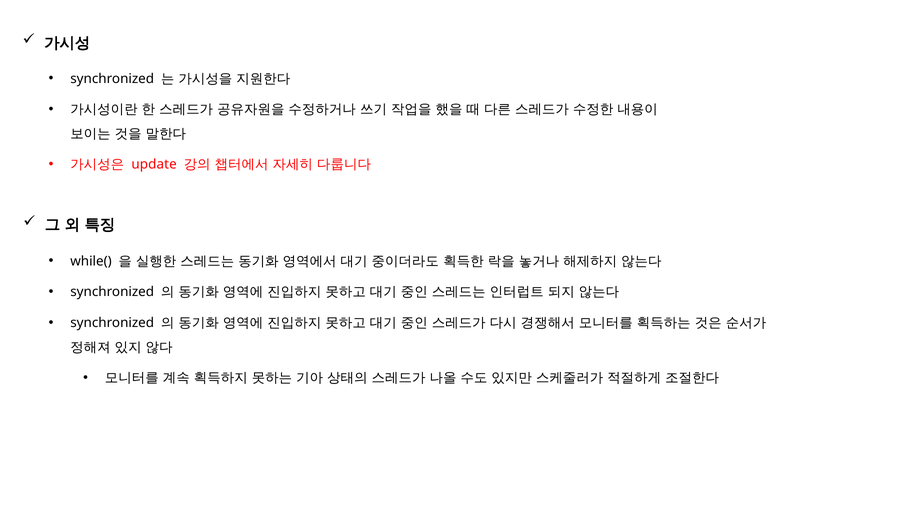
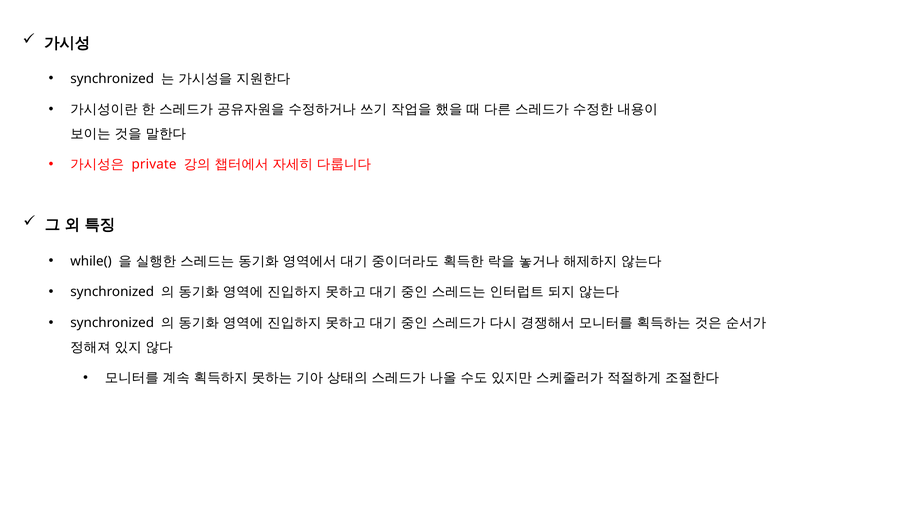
update: update -> private (154, 165)
